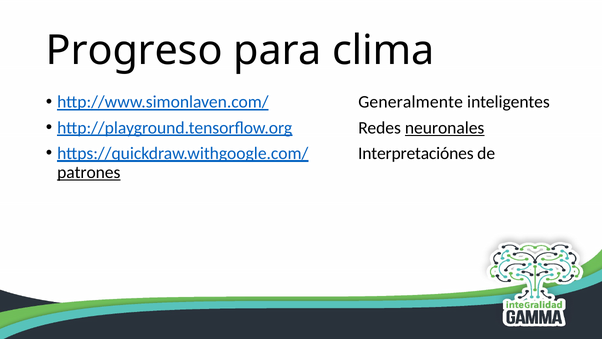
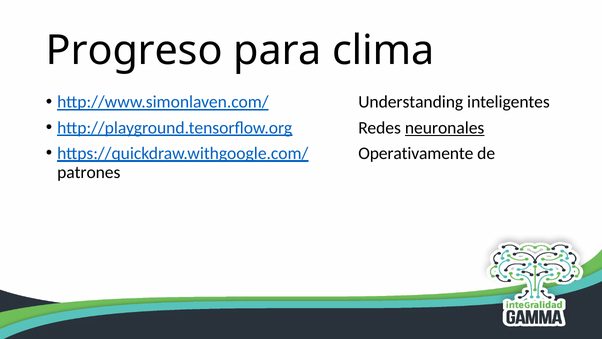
Generalmente: Generalmente -> Understanding (411, 102)
Interpretaciónes: Interpretaciónes -> Operativamente (416, 153)
patrones underline: present -> none (89, 172)
